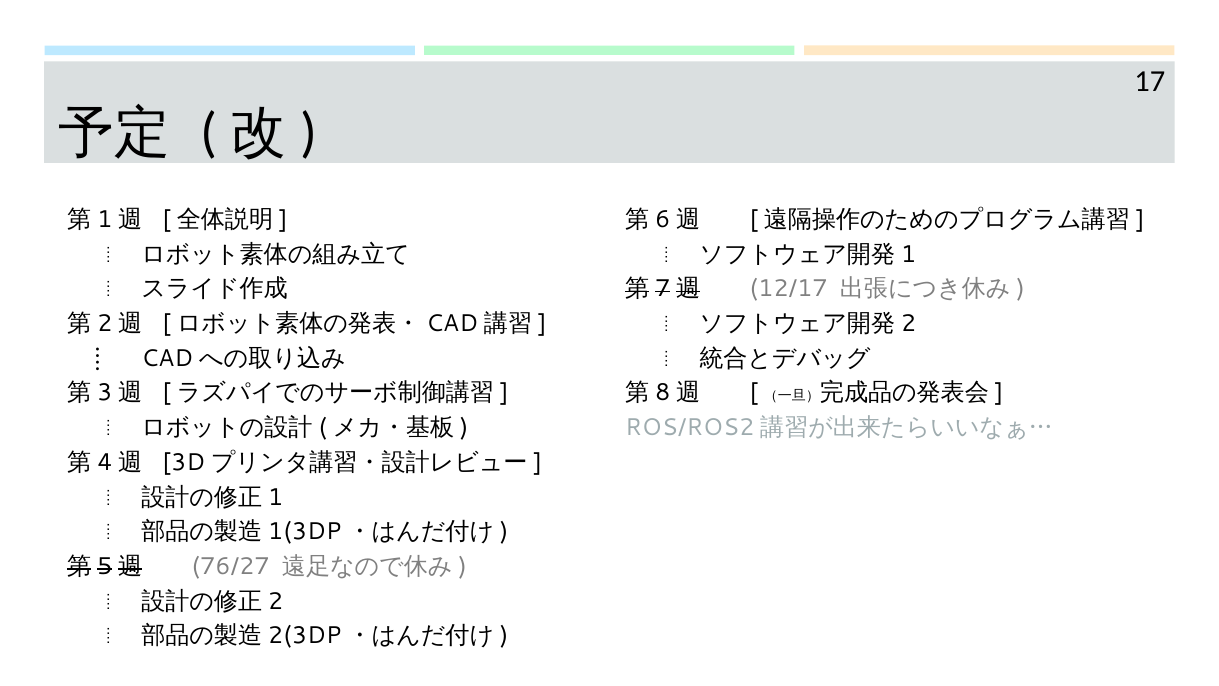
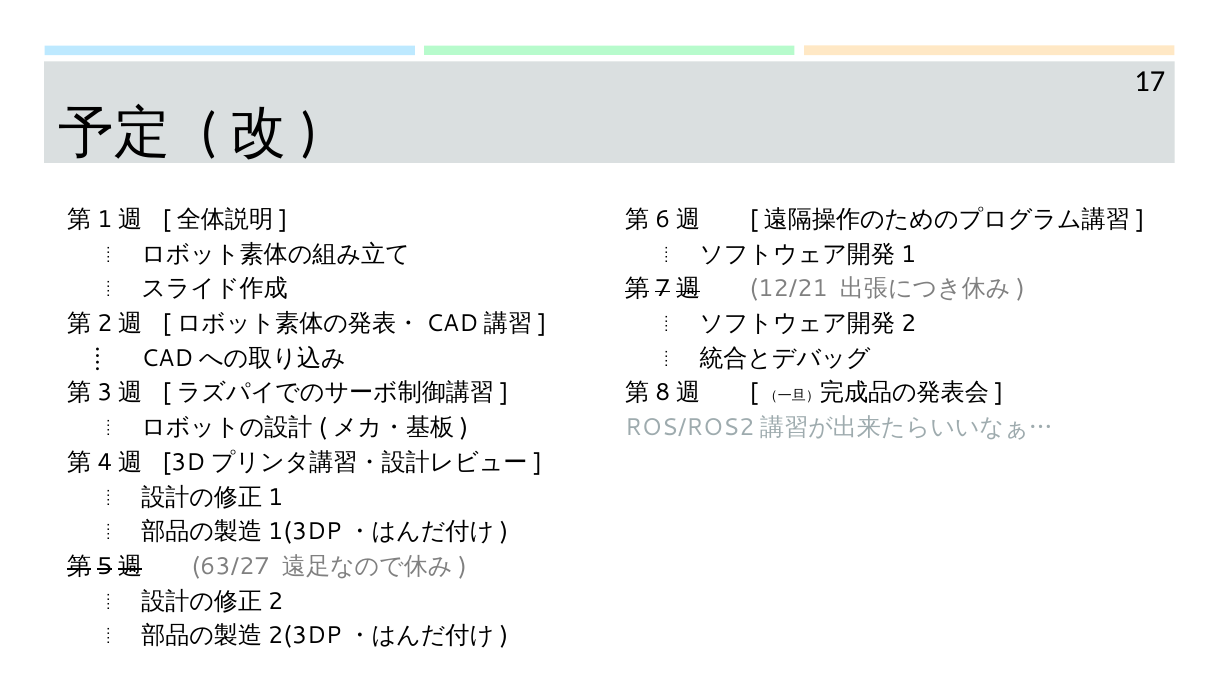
12/17: 12/17 -> 12/21 (788, 289)
76/27: 76/27 -> 63/27 (230, 566)
